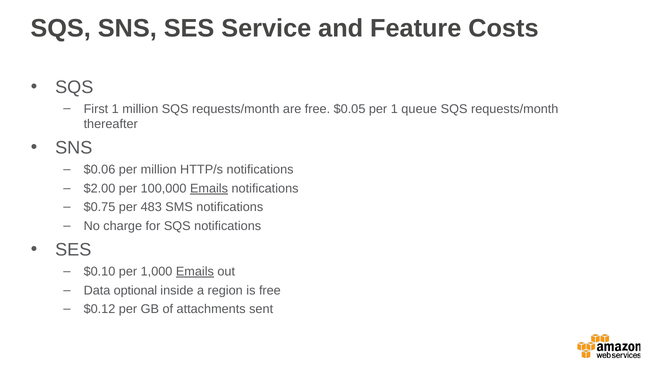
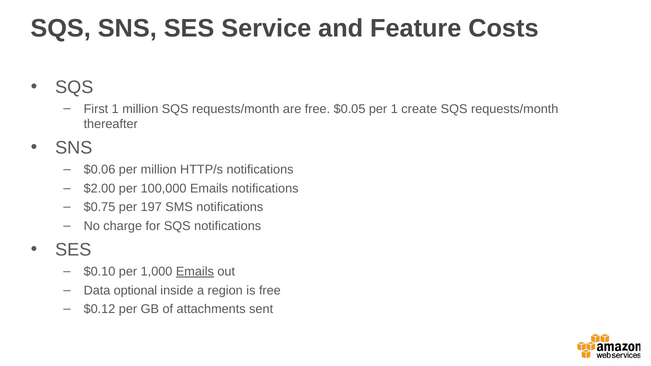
queue: queue -> create (419, 109)
Emails underline: present -> none (209, 189)
483: 483 -> 197 (151, 207)
